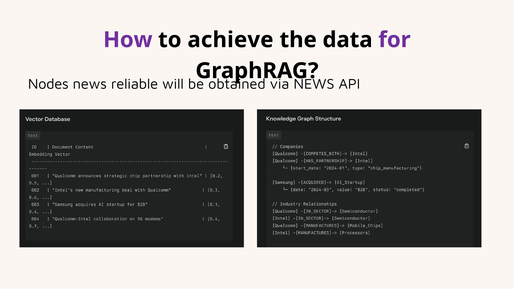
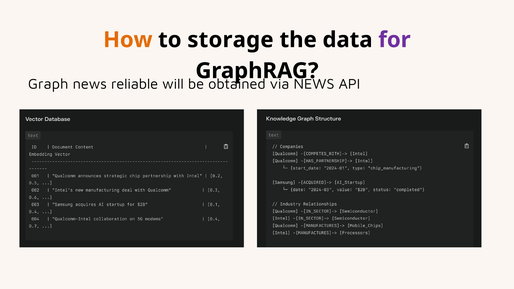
How colour: purple -> orange (128, 40)
achieve: achieve -> storage (230, 40)
Nodes: Nodes -> Graph (48, 84)
